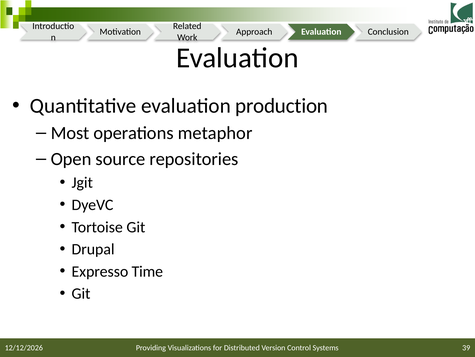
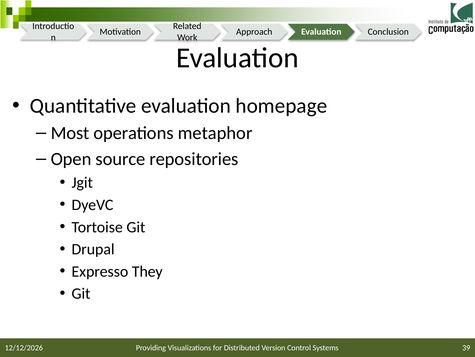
production: production -> homepage (281, 106)
Time: Time -> They (147, 271)
